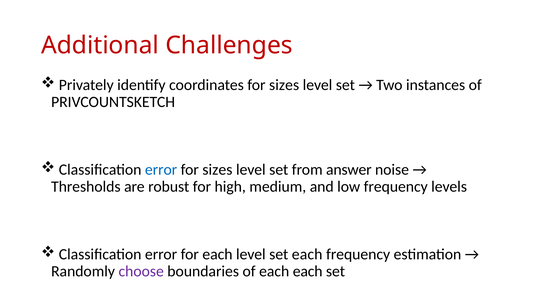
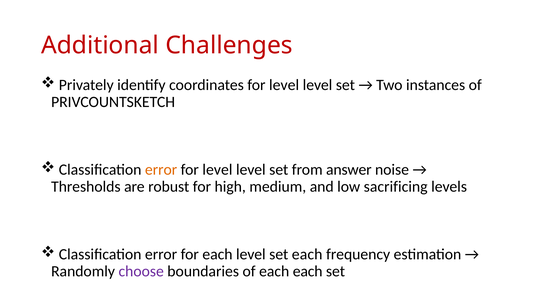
coordinates for sizes: sizes -> level (284, 85)
error colour: blue -> orange (161, 169)
sizes: sizes -> level (217, 169)
low frequency: frequency -> sacrificing (396, 186)
